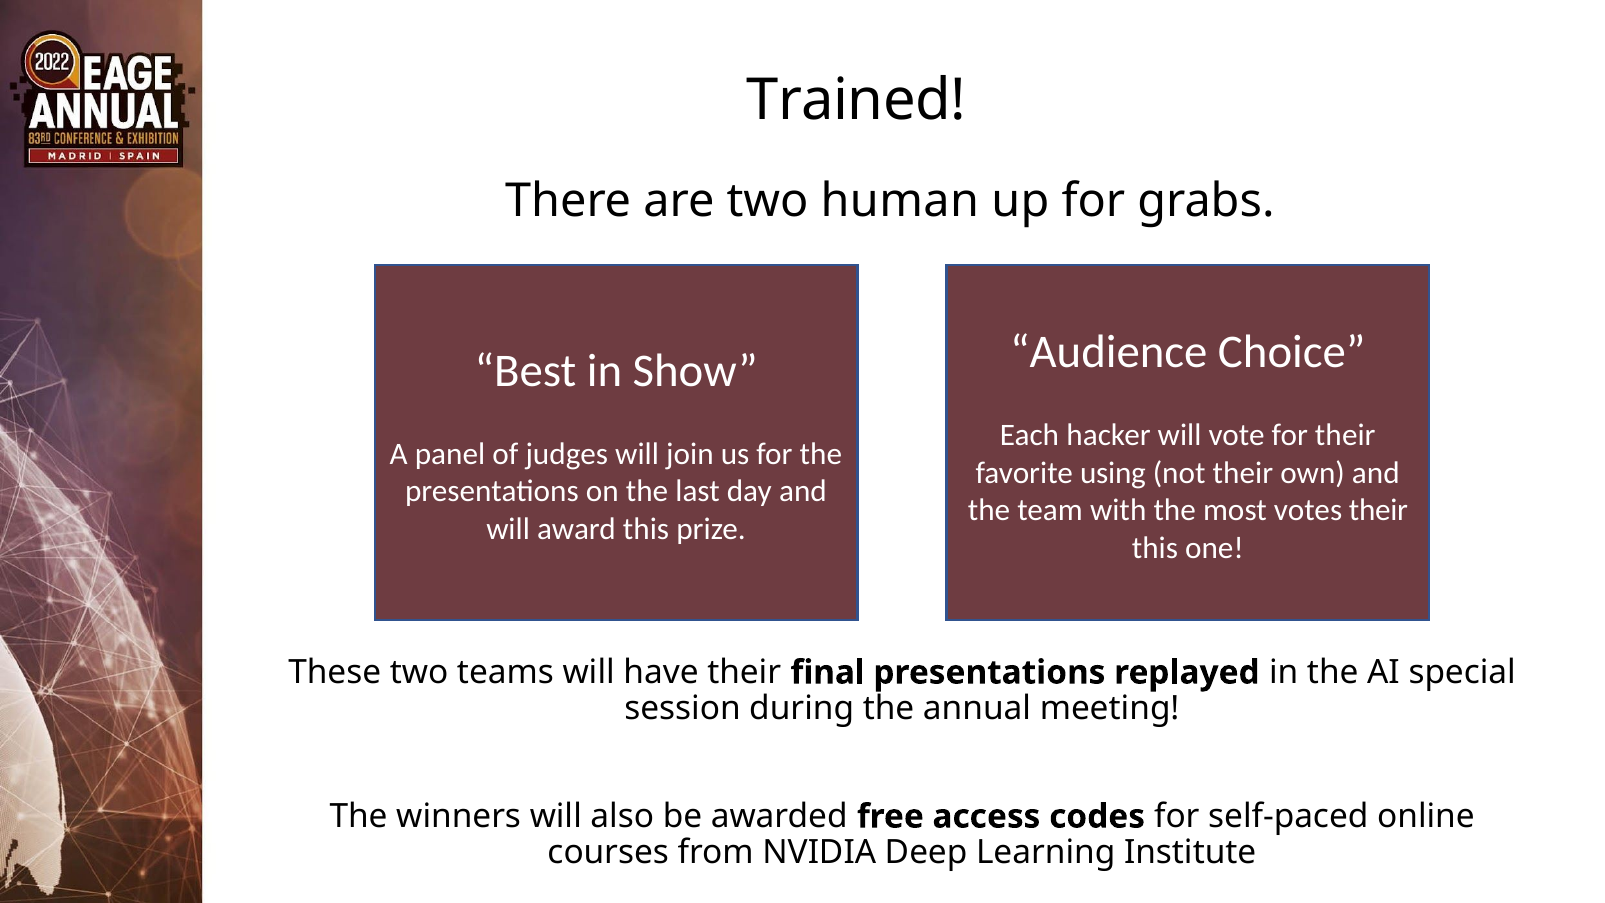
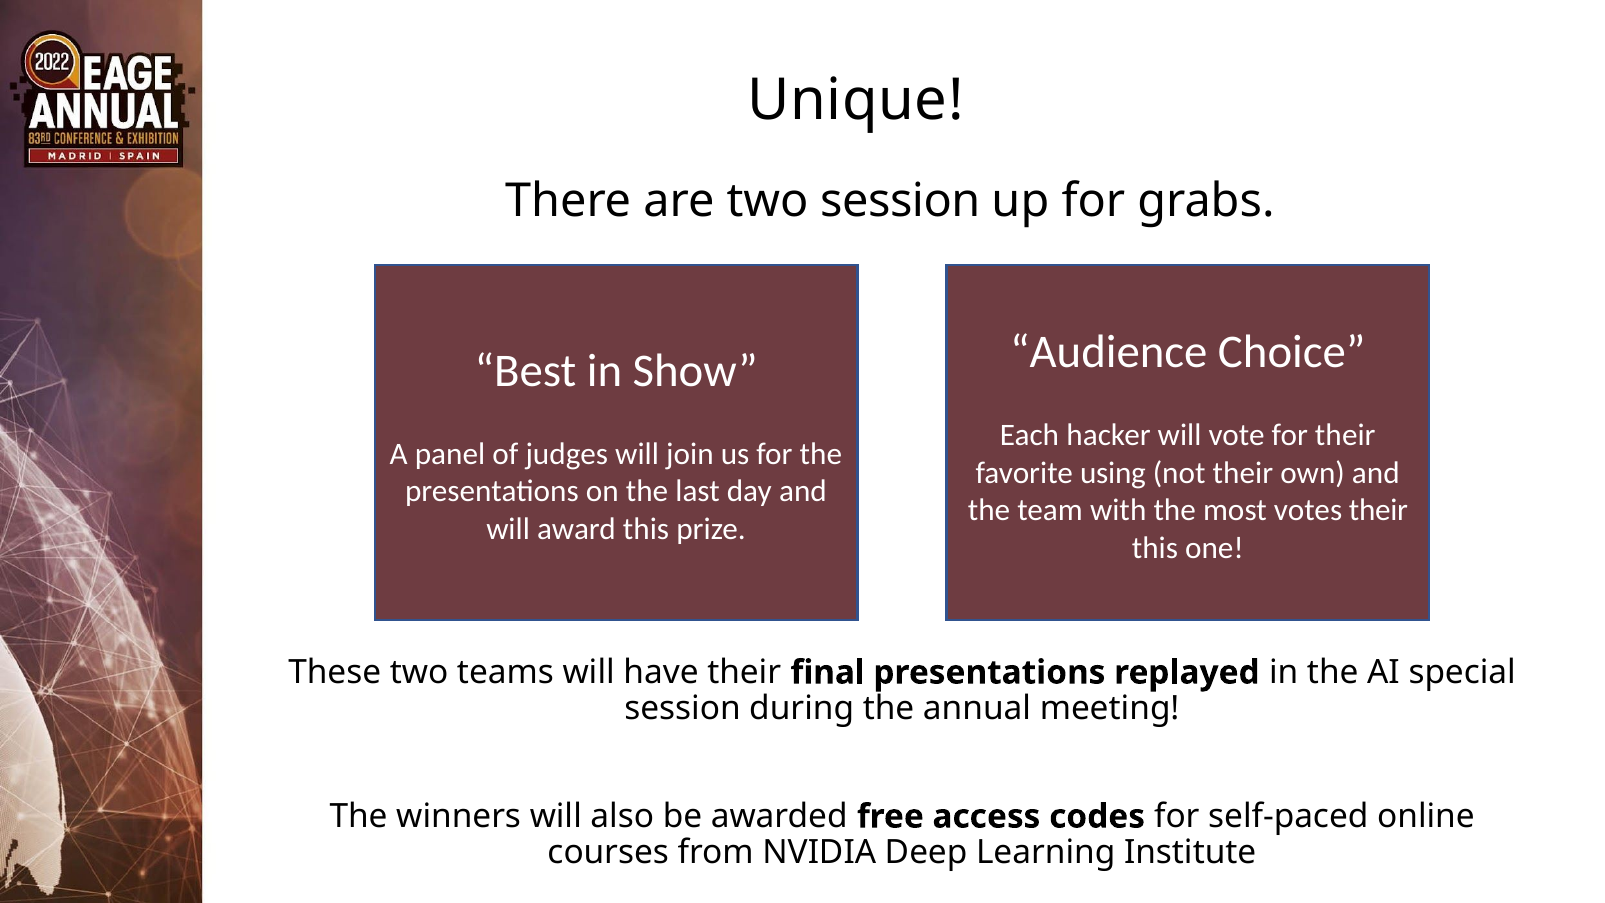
Trained: Trained -> Unique (856, 100)
two human: human -> session (900, 201)
